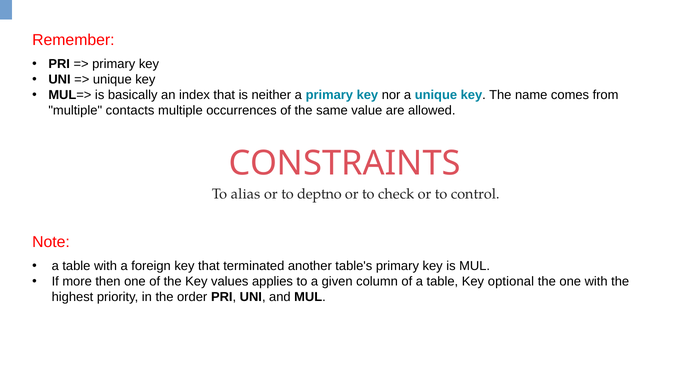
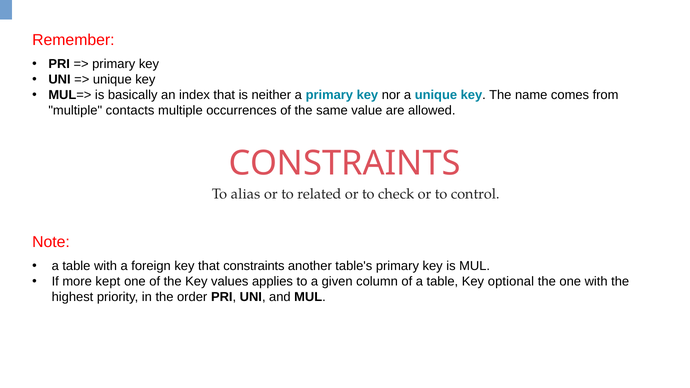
deptno: deptno -> related (319, 194)
that terminated: terminated -> constraints (254, 266)
then: then -> kept (108, 282)
